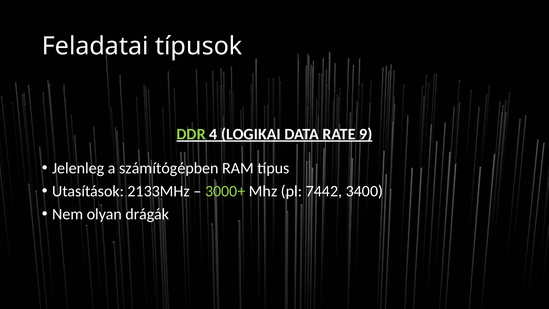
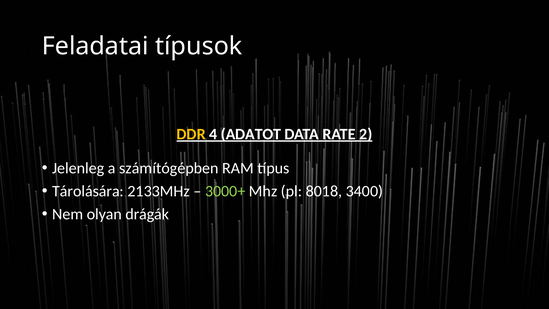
DDR colour: light green -> yellow (191, 134)
LOGIKAI: LOGIKAI -> ADATOT (251, 134)
9: 9 -> 2 (366, 134)
Utasítások: Utasítások -> Tárolására (88, 191)
7442: 7442 -> 8018 (324, 191)
